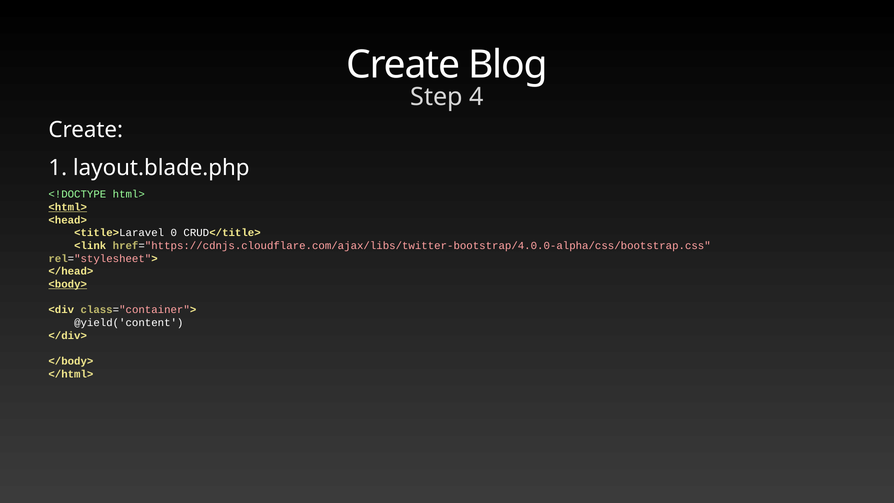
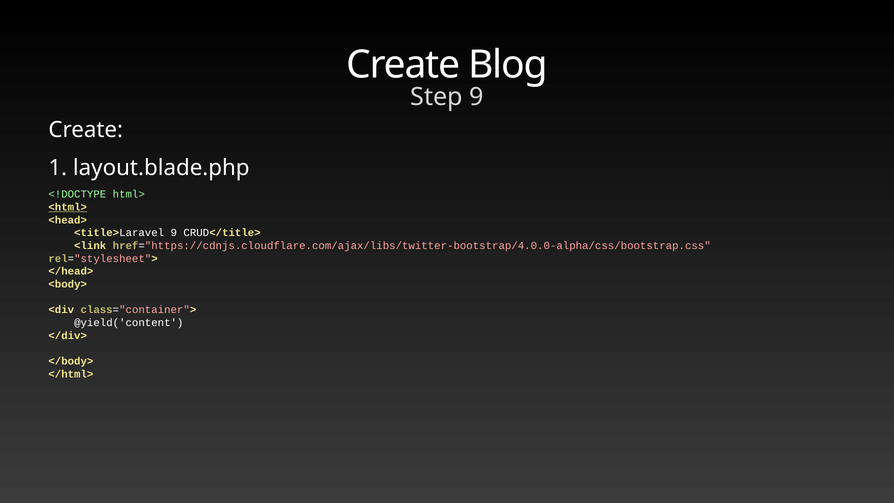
Step 4: 4 -> 9 (477, 97)
<title>Laravel 0: 0 -> 9 (174, 233)
<body> underline: present -> none (68, 284)
